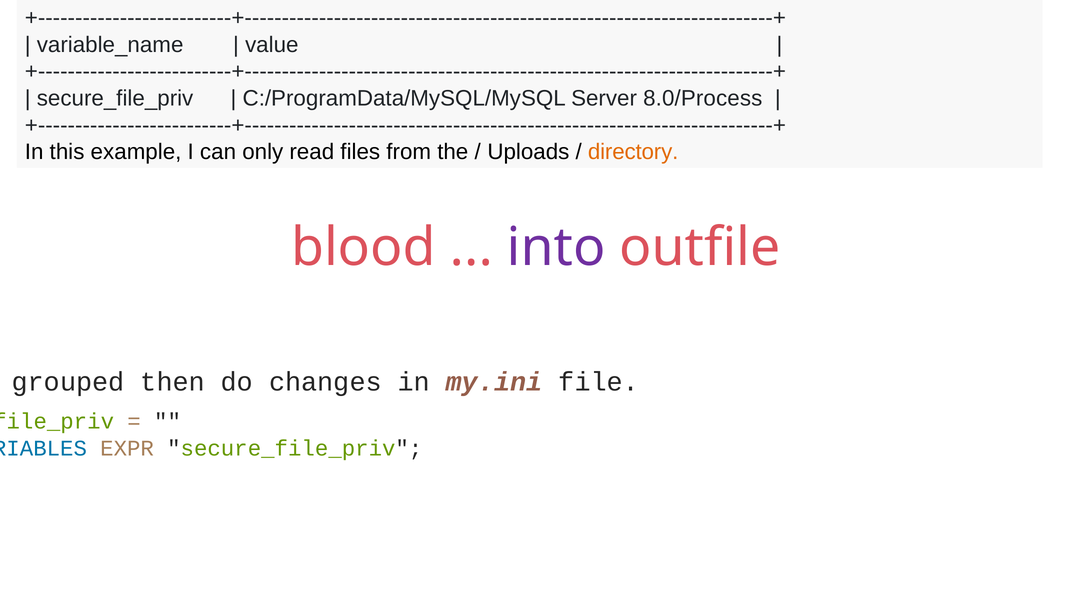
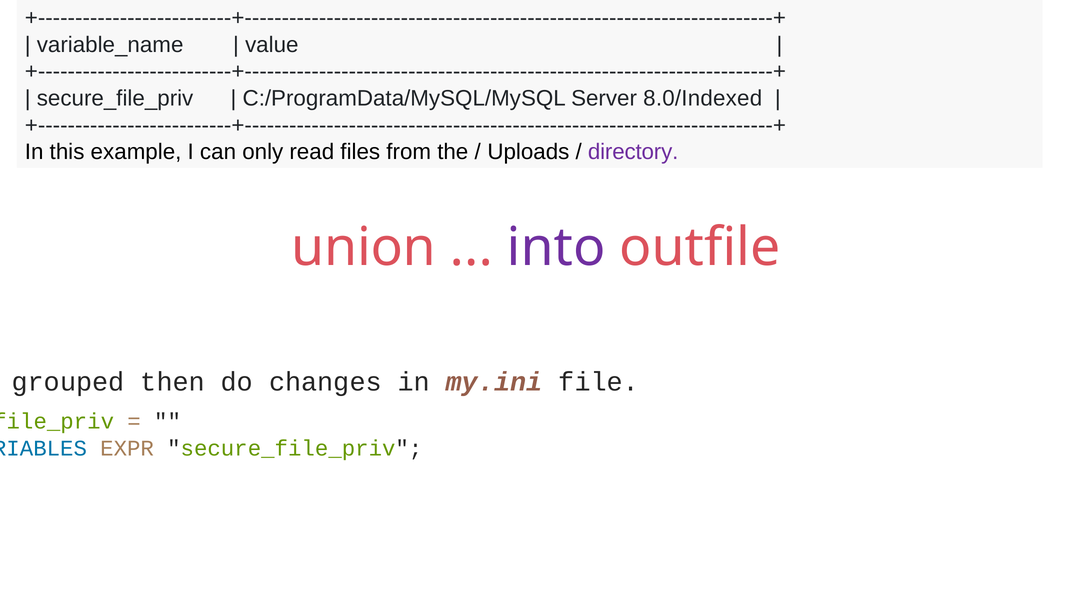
8.0/Process: 8.0/Process -> 8.0/Indexed (703, 98)
directory colour: orange -> purple (633, 152)
blood: blood -> union (364, 248)
